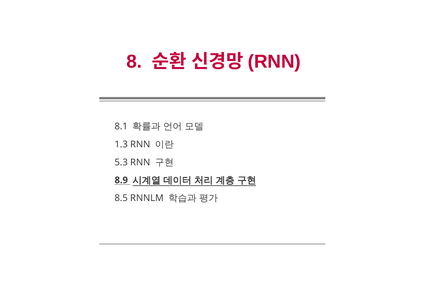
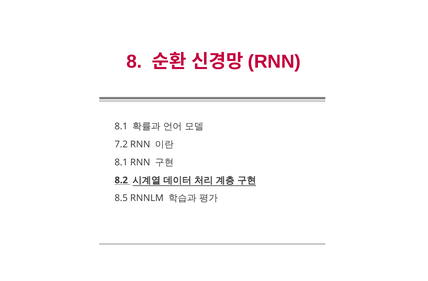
1.3: 1.3 -> 7.2 (121, 144)
5.3: 5.3 -> 8.1 (121, 162)
8.9: 8.9 -> 8.2 (121, 180)
